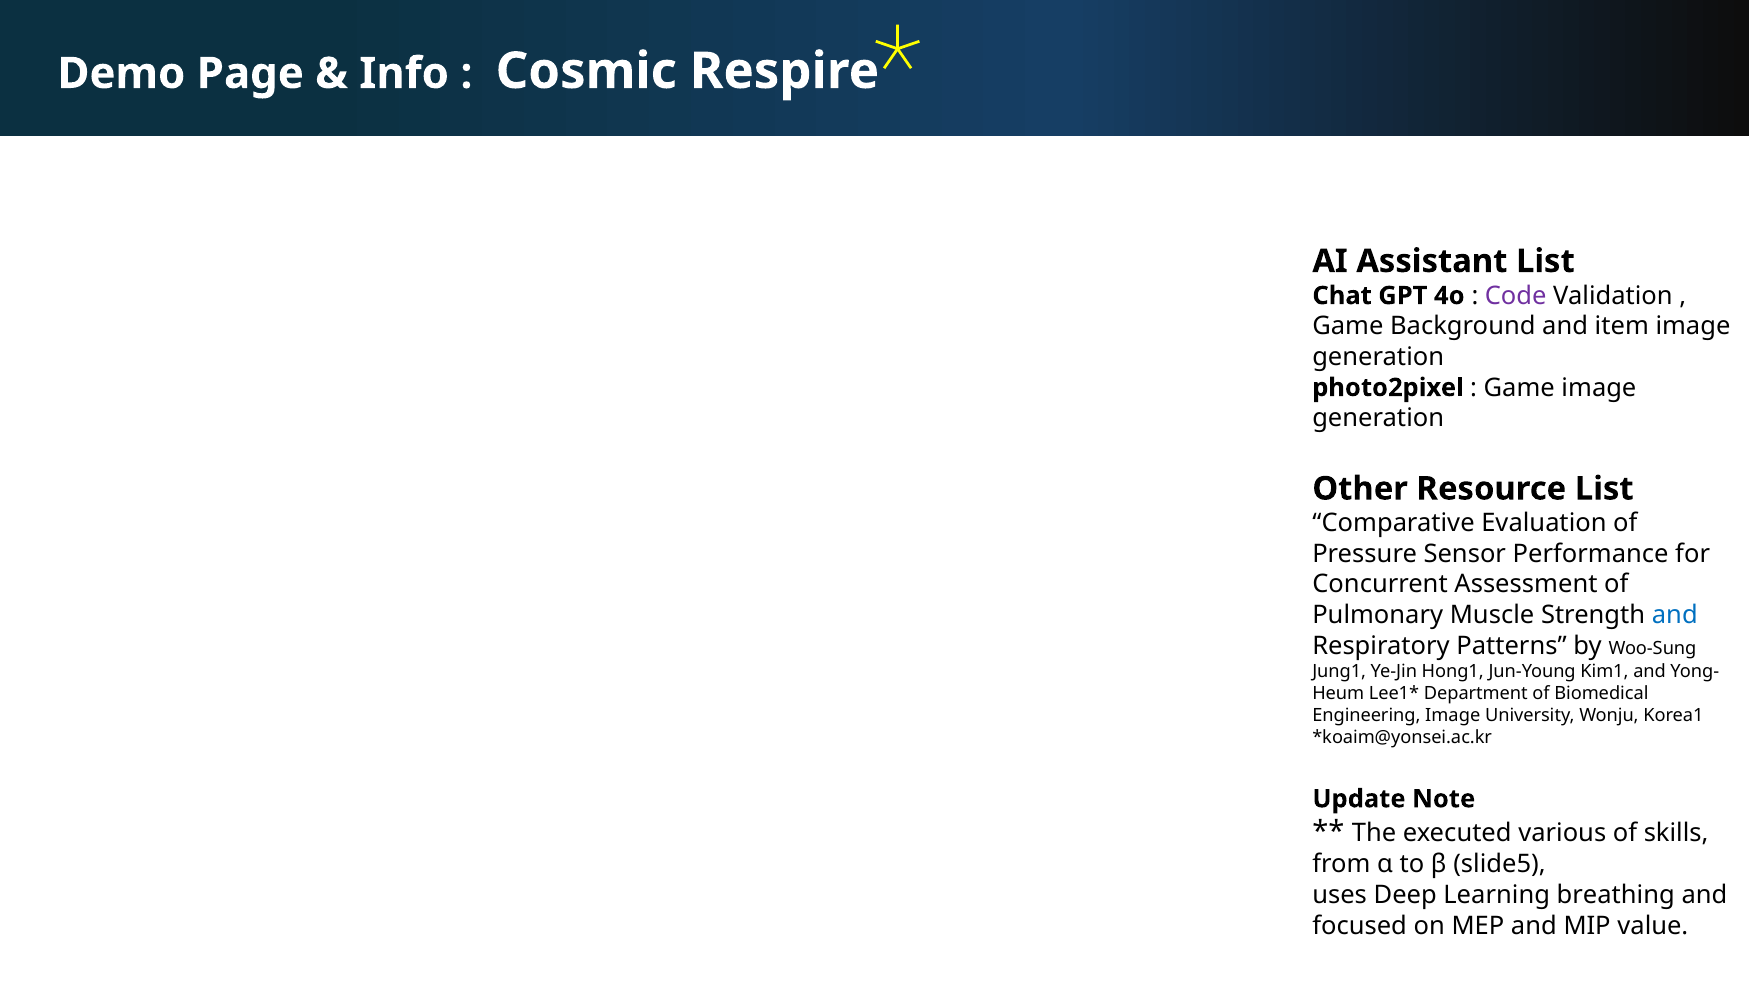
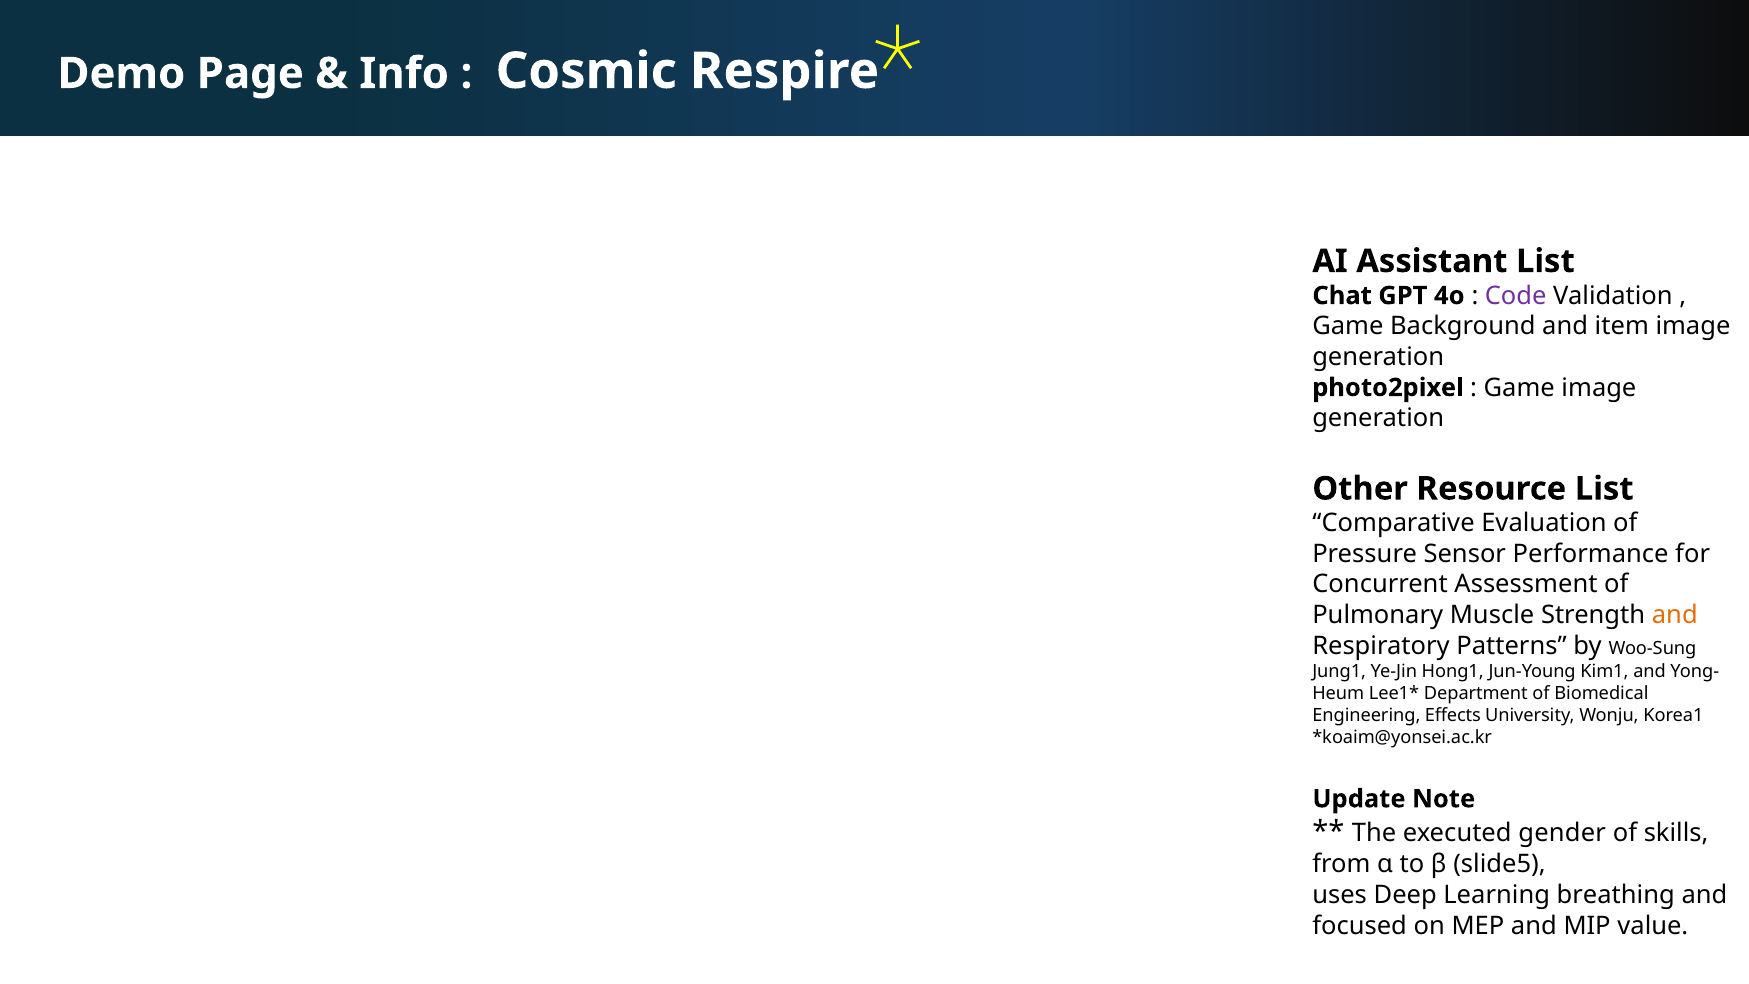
and colour: blue -> orange (1675, 615)
Engineering Image: Image -> Effects (1453, 715)
various: various -> gender (1562, 833)
